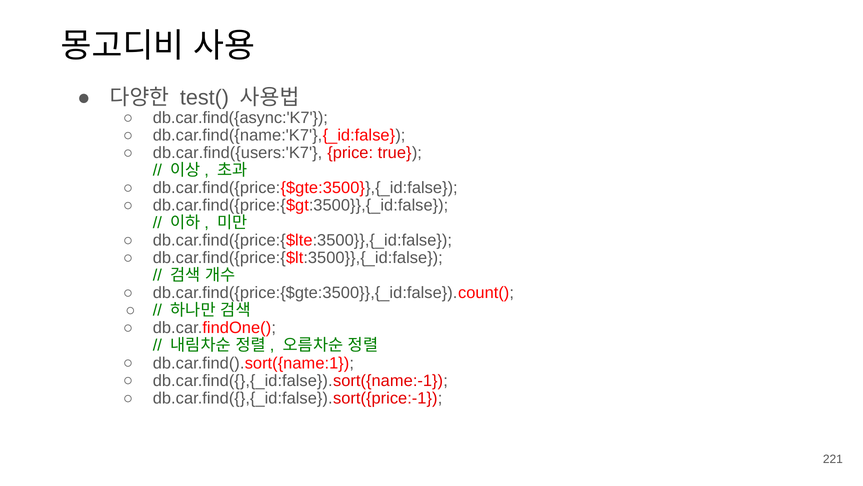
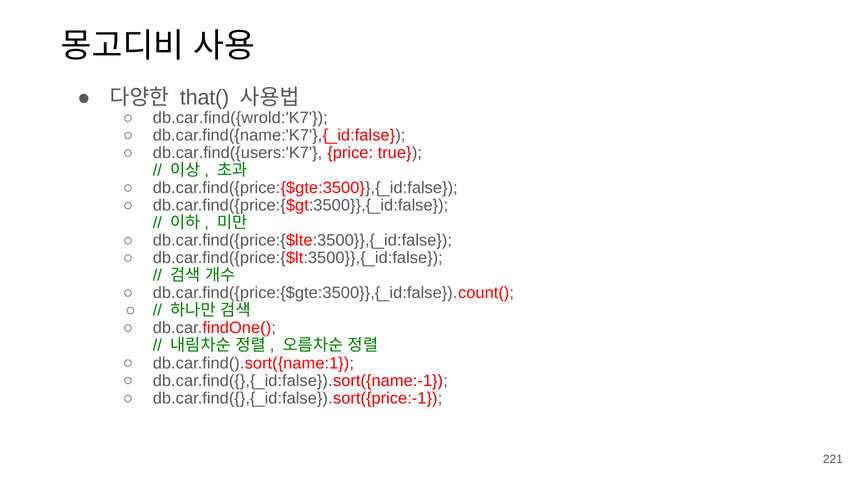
test(: test( -> that( (205, 97)
db.car.find({async:'K7: db.car.find({async:'K7 -> db.car.find({wrold:'K7 (240, 118)
